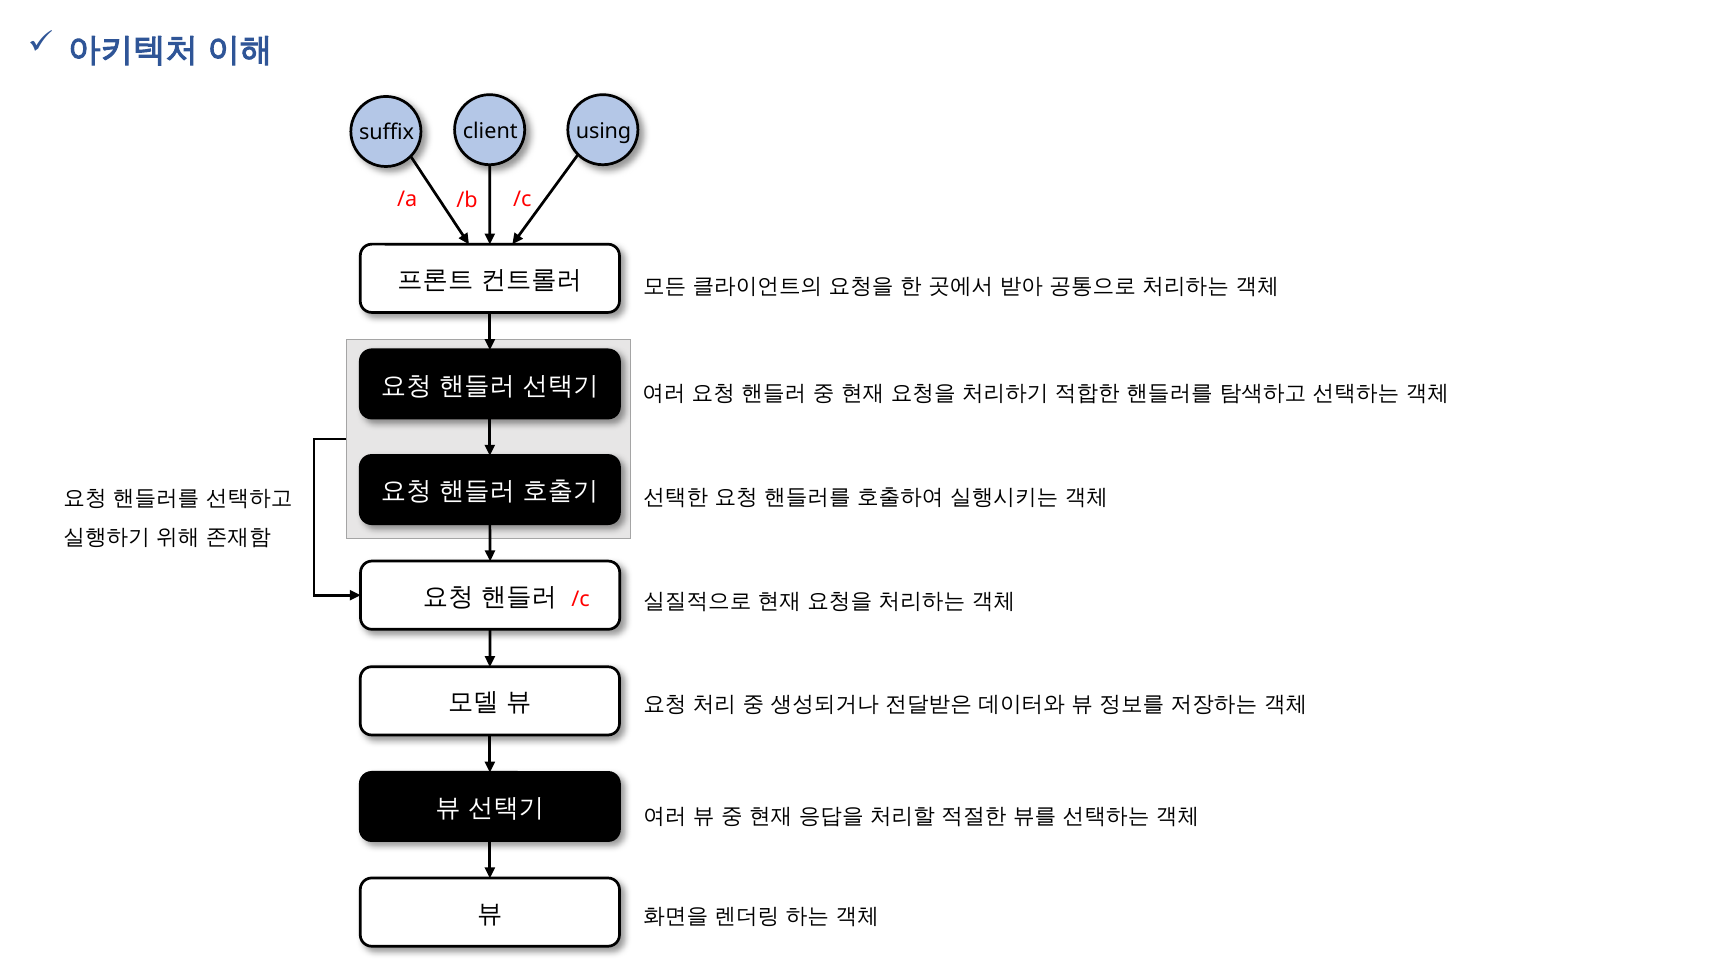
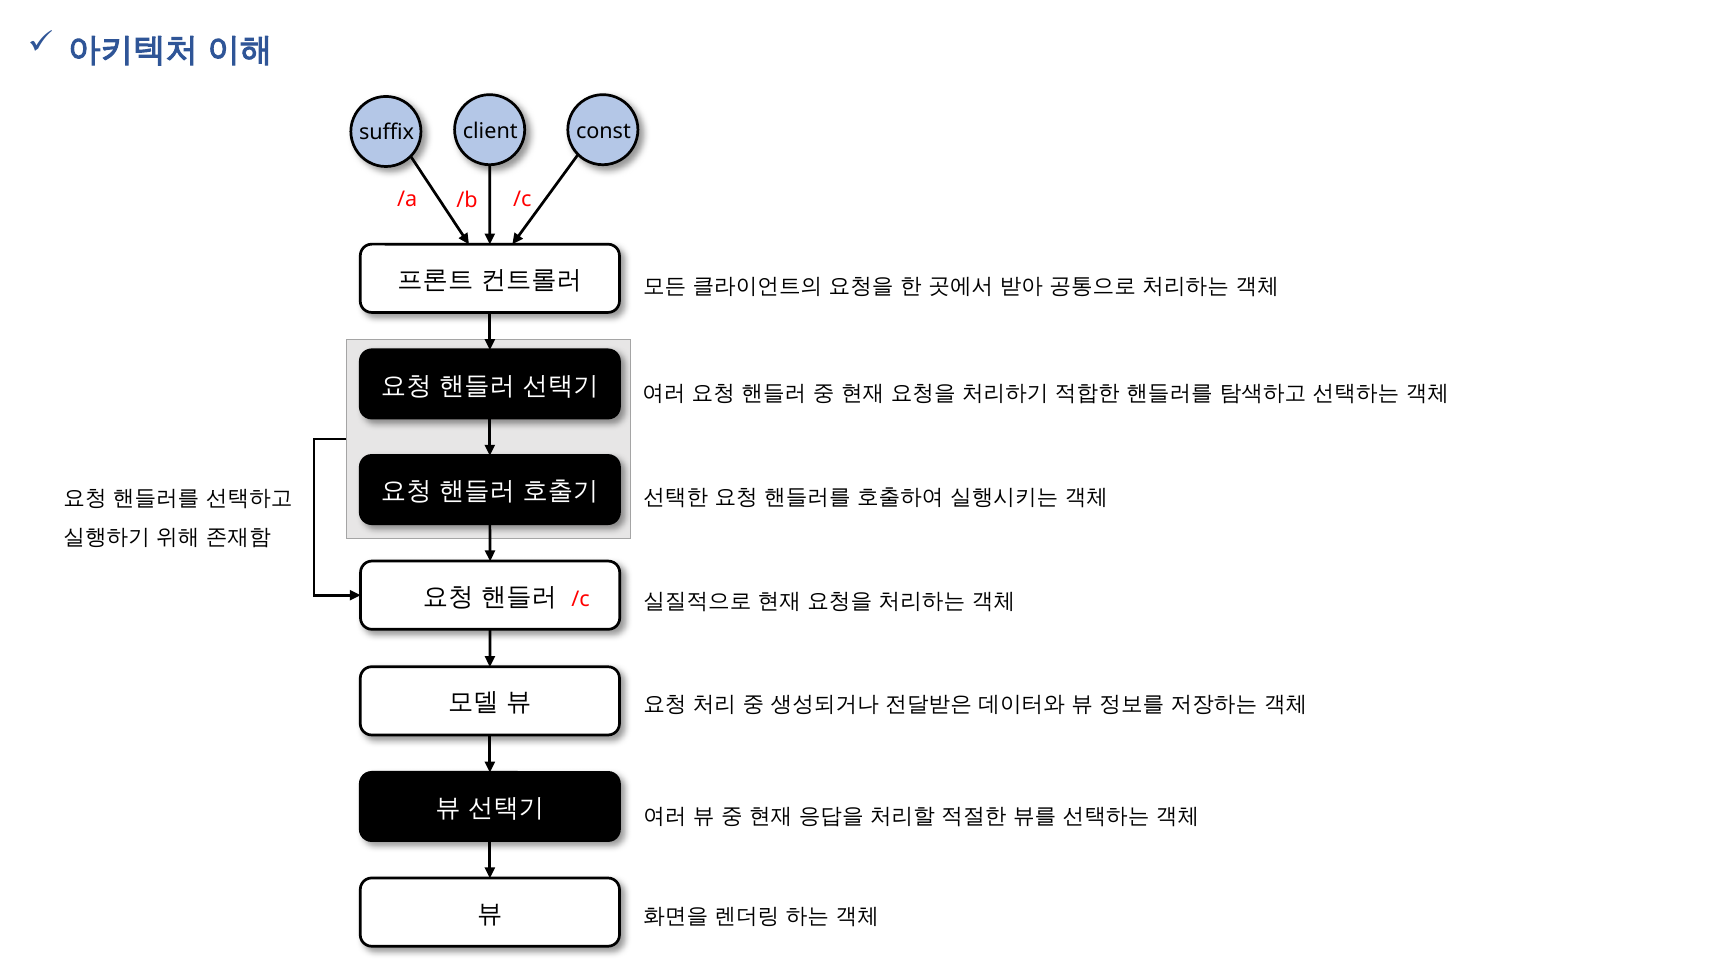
using: using -> const (603, 131)
